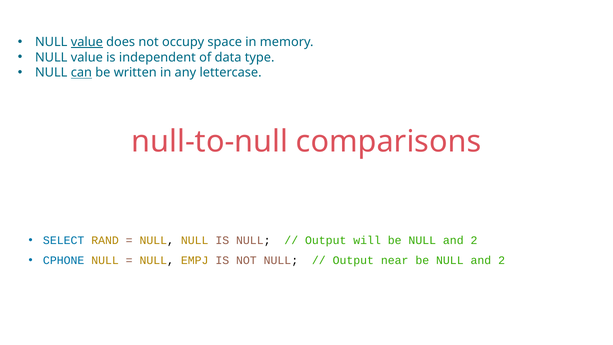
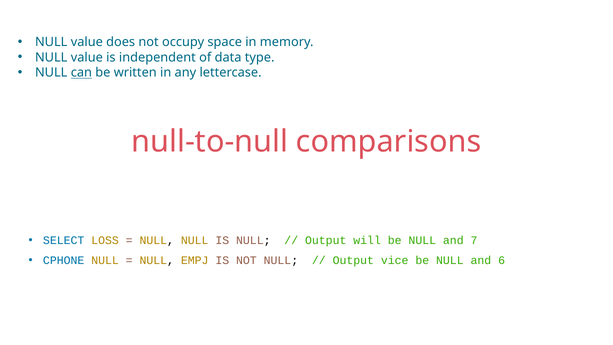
value underline: present -> none (87, 42)
RAND: RAND -> LOSS (105, 240)
2: 2 -> 7 (474, 240)
near: near -> vice (395, 260)
2: 2 -> 6 (502, 260)
